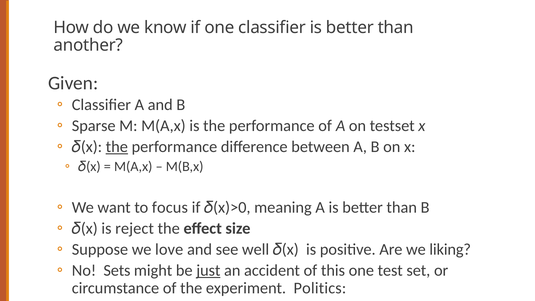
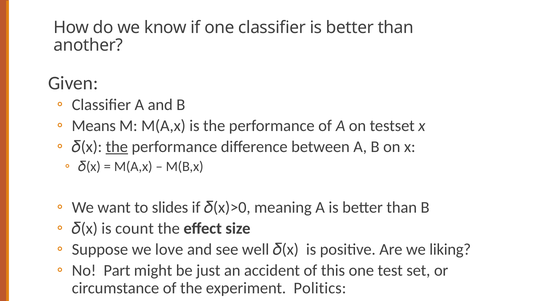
Sparse: Sparse -> Means (94, 126)
focus: focus -> slides (170, 207)
reject: reject -> count (135, 228)
Sets: Sets -> Part (117, 270)
just underline: present -> none (208, 270)
